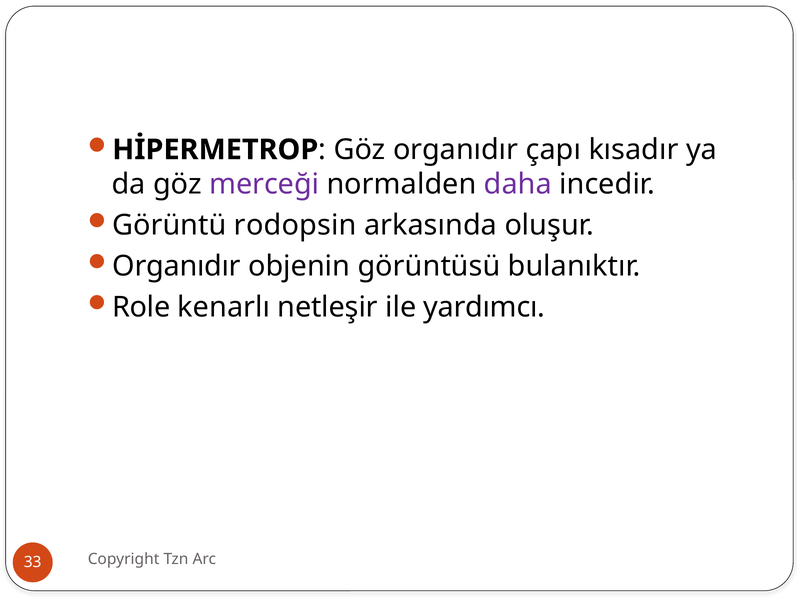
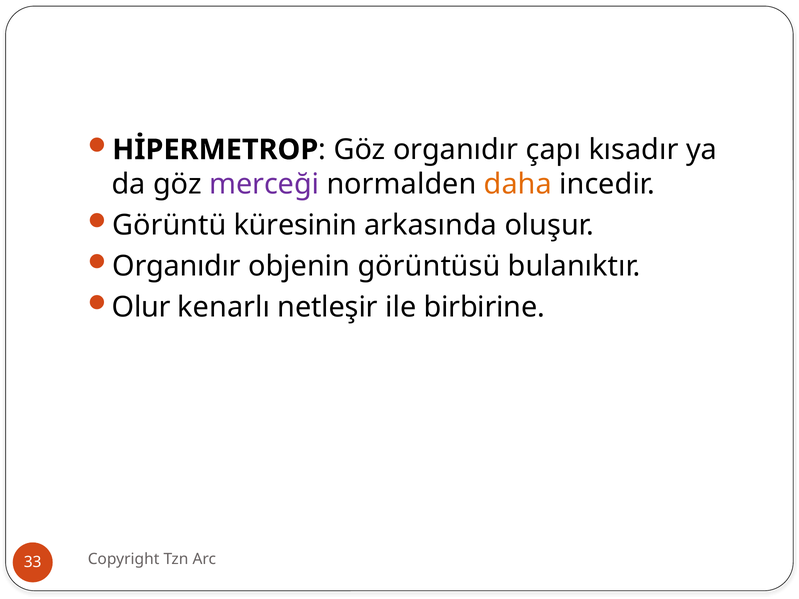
daha colour: purple -> orange (518, 184)
rodopsin: rodopsin -> küresinin (295, 225)
Role: Role -> Olur (141, 308)
yardımcı: yardımcı -> birbirine (484, 308)
